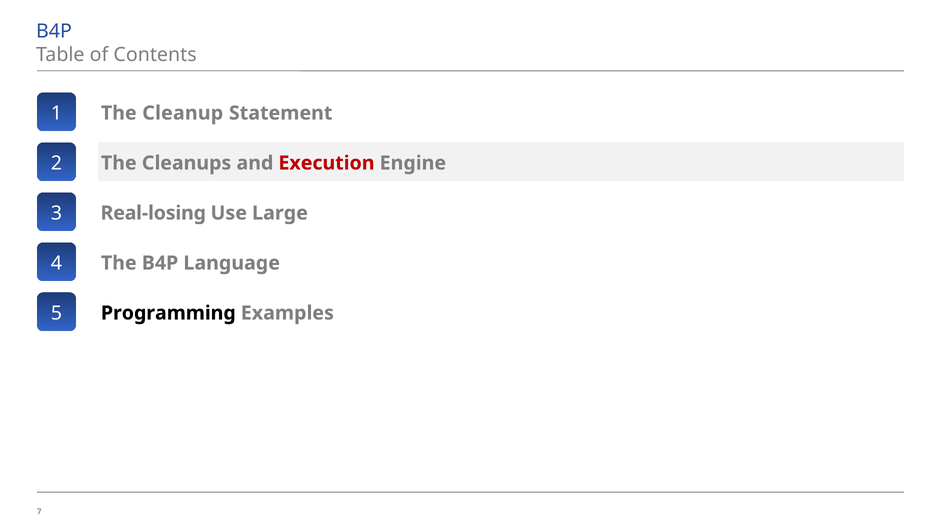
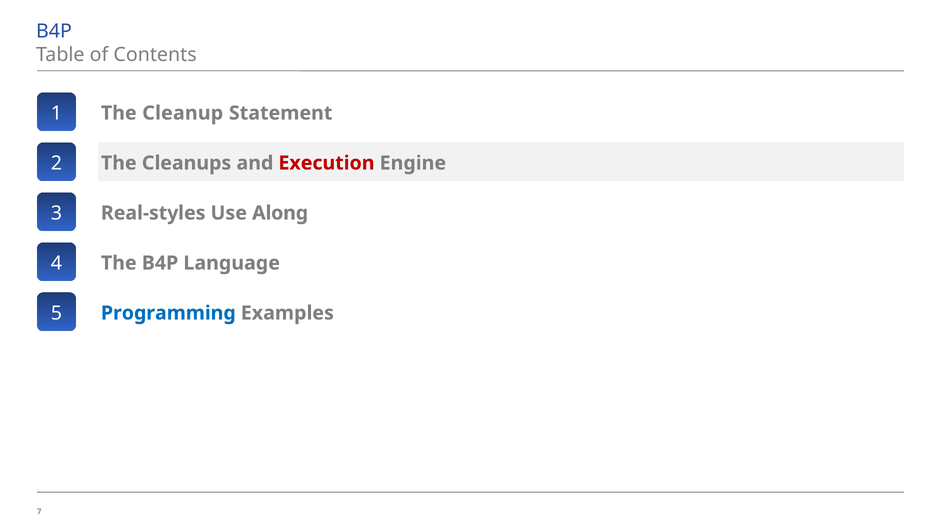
Real-losing: Real-losing -> Real-styles (153, 213)
Large: Large -> Along (280, 213)
Programming colour: black -> blue (168, 313)
